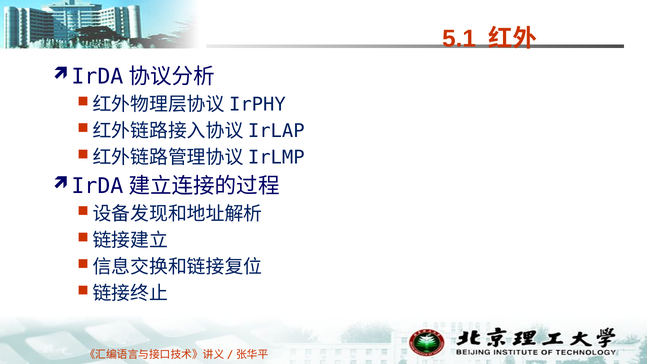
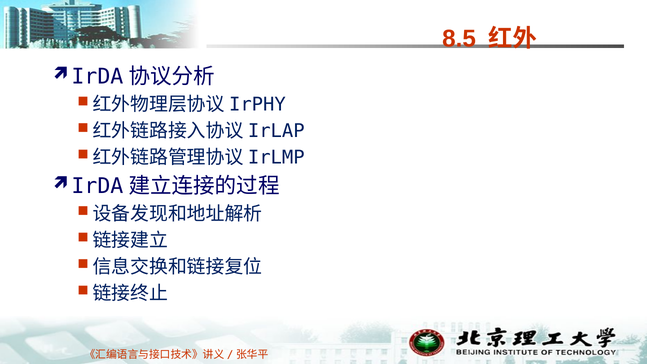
5.1: 5.1 -> 8.5 (459, 39)
